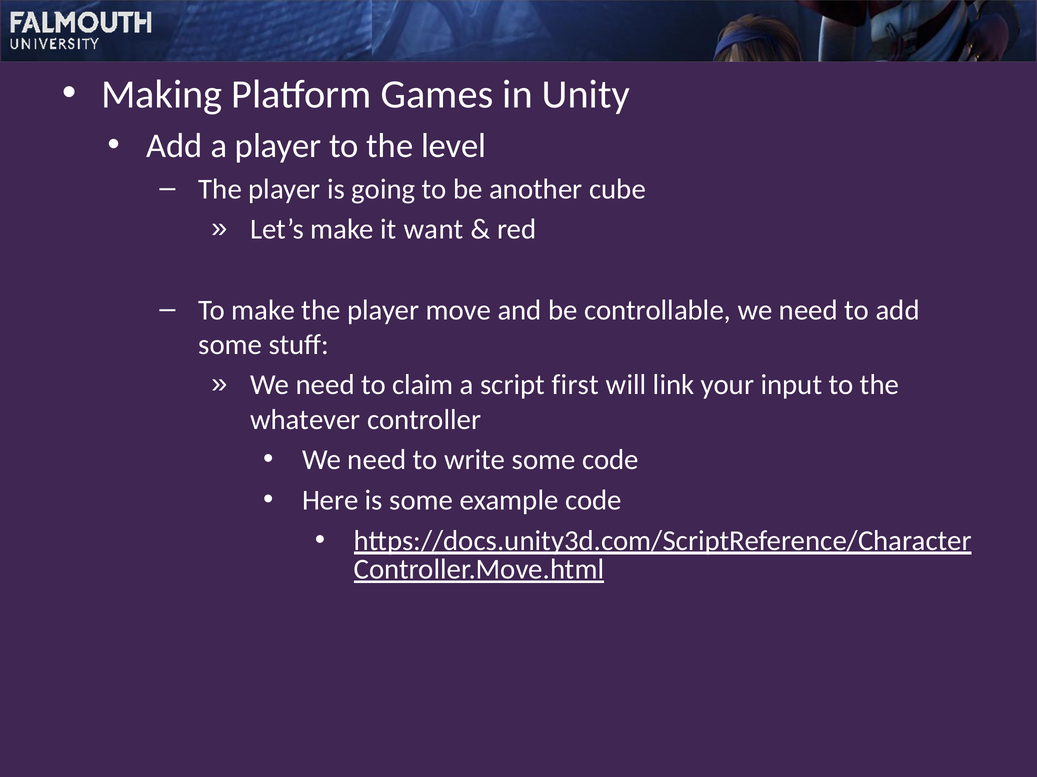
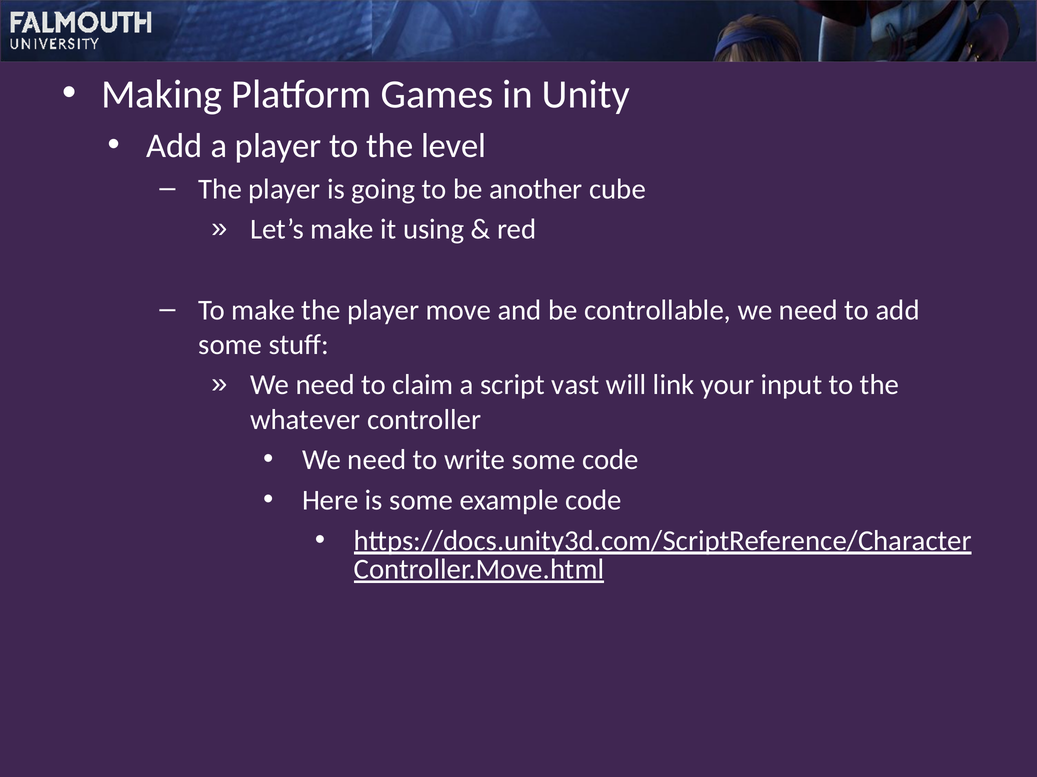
want: want -> using (434, 230)
first: first -> vast (575, 385)
